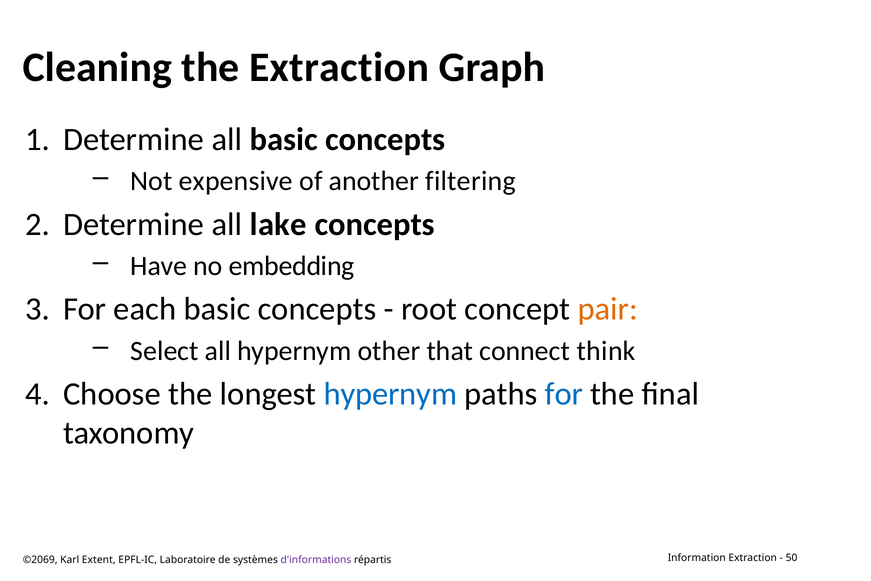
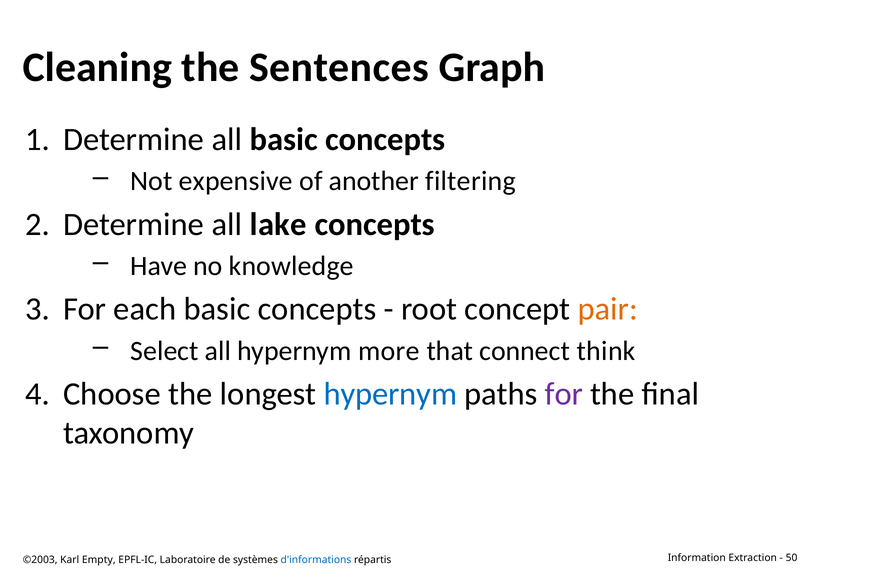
the Extraction: Extraction -> Sentences (339, 67)
embedding: embedding -> knowledge (291, 266)
other: other -> more (389, 351)
for colour: blue -> purple (564, 394)
©2069: ©2069 -> ©2003 (40, 560)
Extent: Extent -> Empty (99, 560)
d'informations colour: purple -> blue (316, 560)
